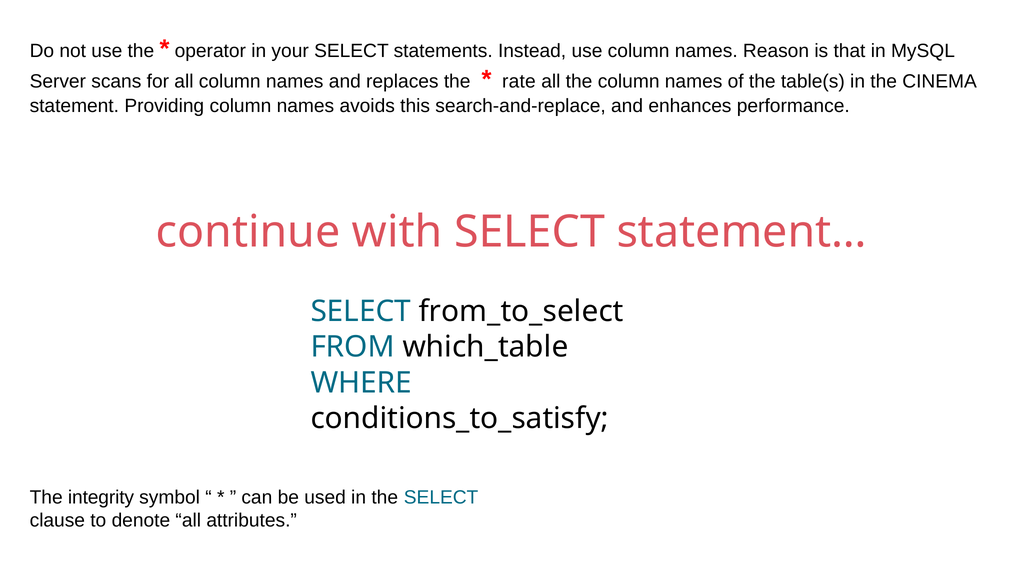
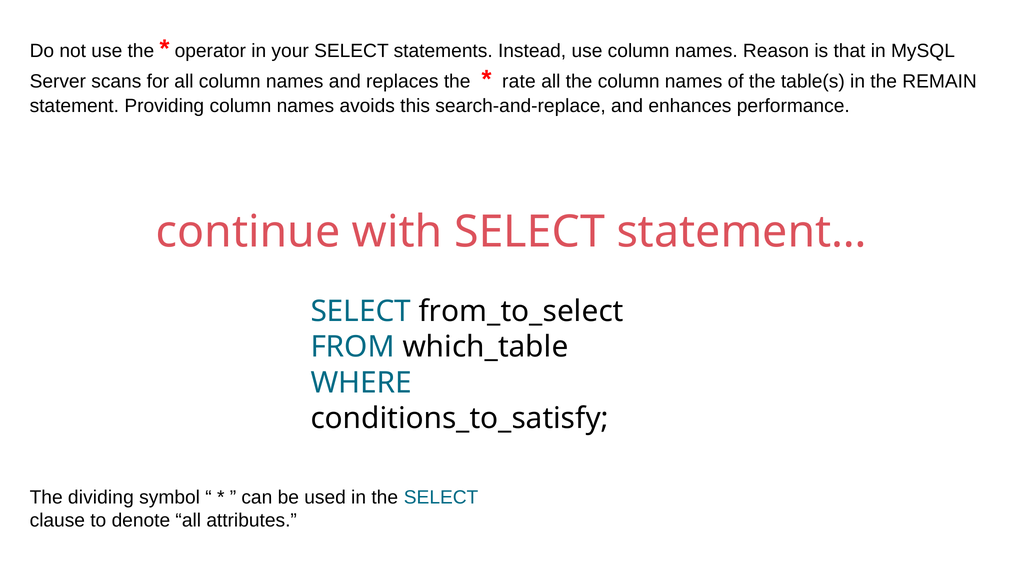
CINEMA: CINEMA -> REMAIN (940, 82)
integrity: integrity -> dividing (101, 498)
